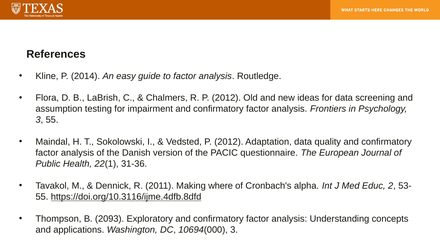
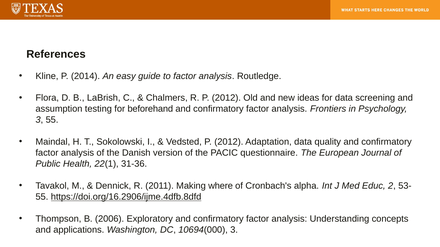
impairment: impairment -> beforehand (150, 109)
https://doi.org/10.3116/ijme.4dfb.8dfd: https://doi.org/10.3116/ijme.4dfb.8dfd -> https://doi.org/16.2906/ijme.4dfb.8dfd (126, 197)
2093: 2093 -> 2006 (110, 219)
